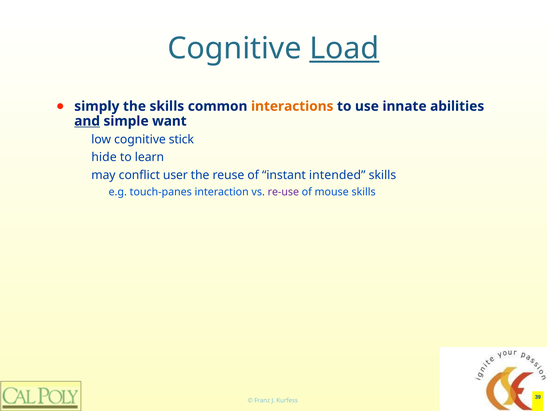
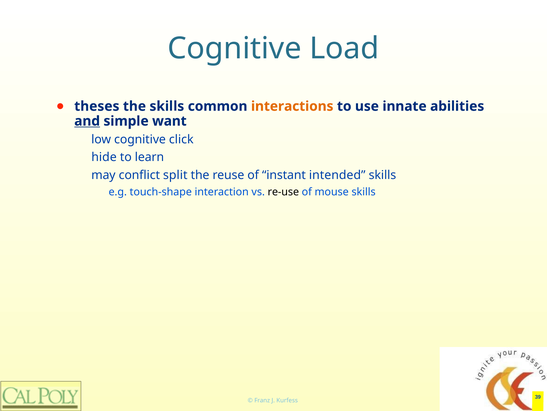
Load underline: present -> none (344, 49)
simply: simply -> theses (97, 106)
stick: stick -> click (181, 139)
user: user -> split (175, 175)
touch-panes: touch-panes -> touch-shape (161, 192)
re-use colour: purple -> black (283, 192)
